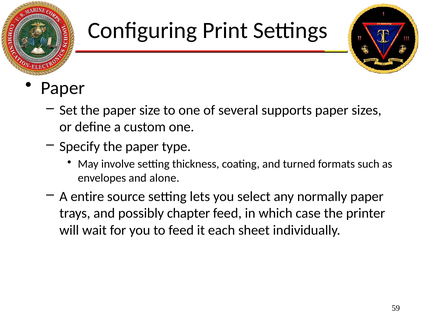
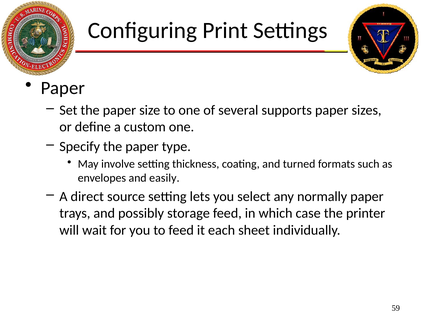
alone: alone -> easily (164, 179)
entire: entire -> direct (87, 197)
chapter: chapter -> storage (188, 214)
